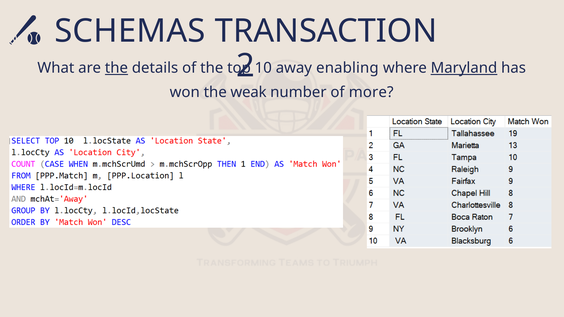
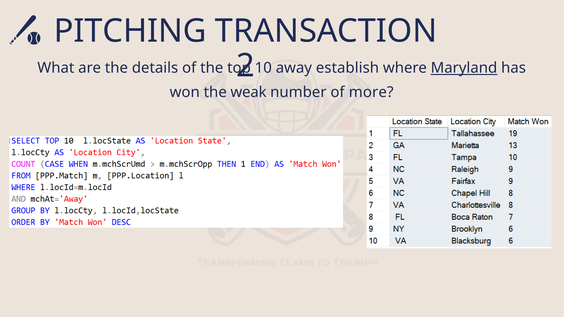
SCHEMAS: SCHEMAS -> PITCHING (130, 31)
the underline: present -> none (116, 68)
enabling: enabling -> establish (347, 68)
